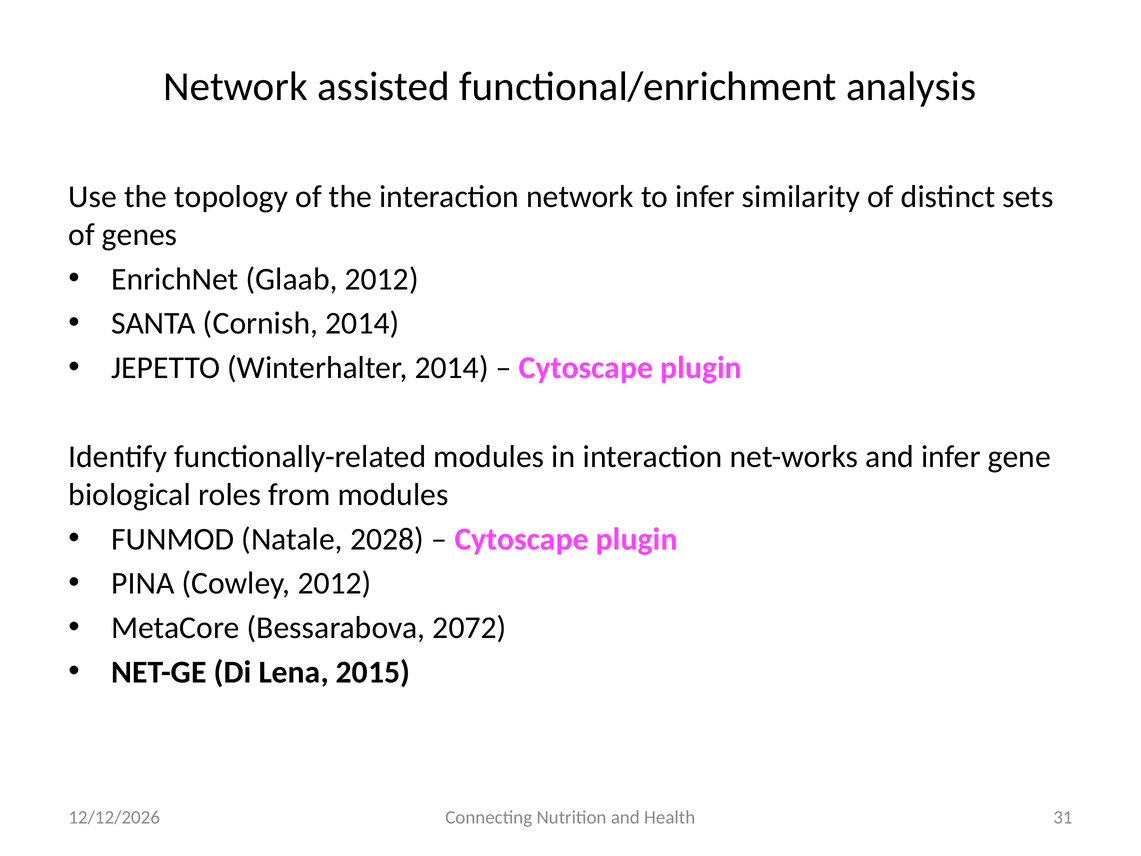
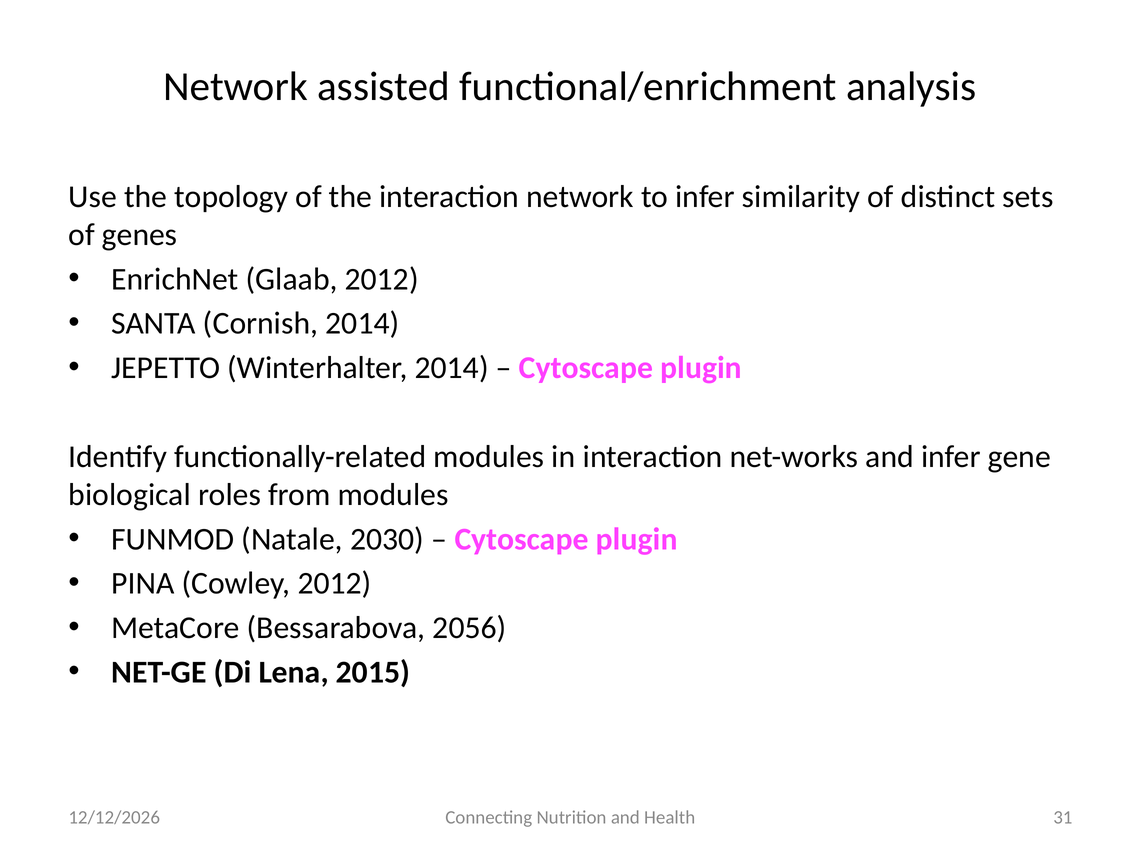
2028: 2028 -> 2030 (387, 539)
2072: 2072 -> 2056 (469, 628)
